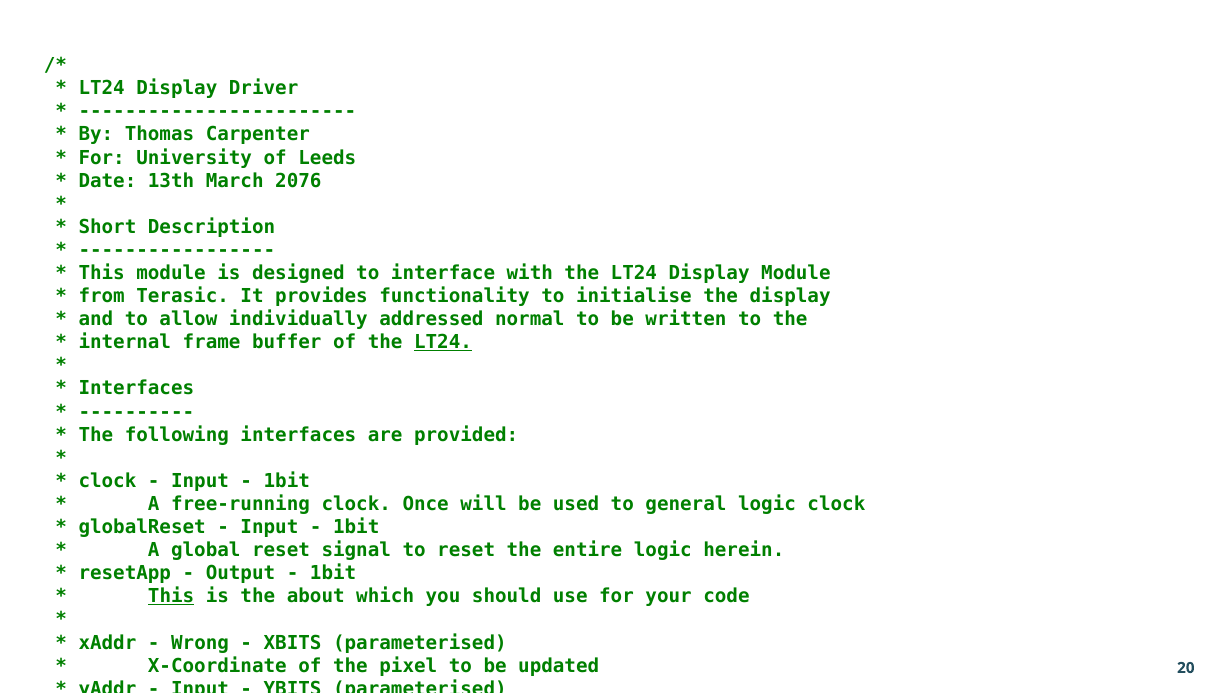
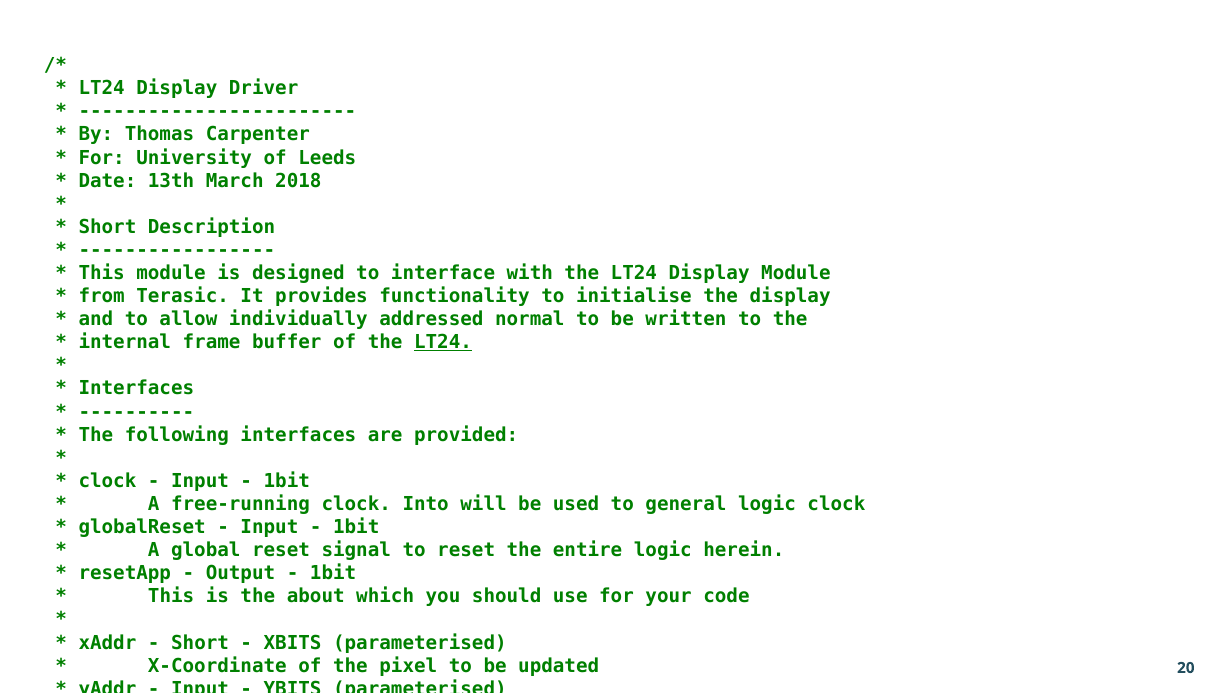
2076: 2076 -> 2018 (298, 181)
clock Once: Once -> Into (426, 504)
This underline: present -> none (171, 596)
Wrong: Wrong -> Short (200, 642)
